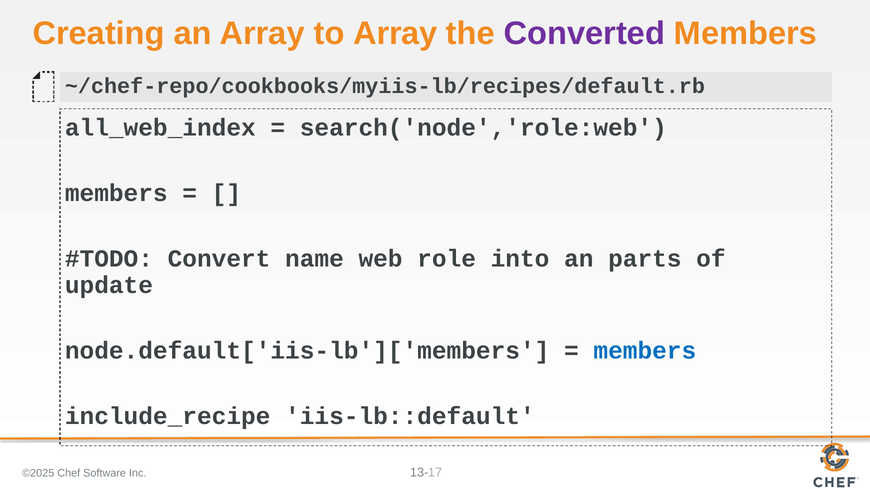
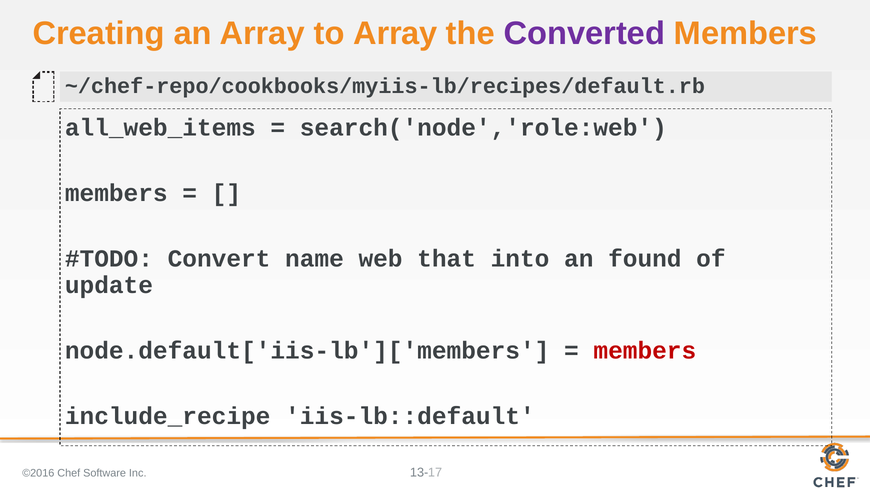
all_web_index: all_web_index -> all_web_items (160, 128)
role: role -> that (447, 259)
parts: parts -> found (645, 259)
members colour: blue -> red (645, 351)
©2025: ©2025 -> ©2016 (38, 473)
